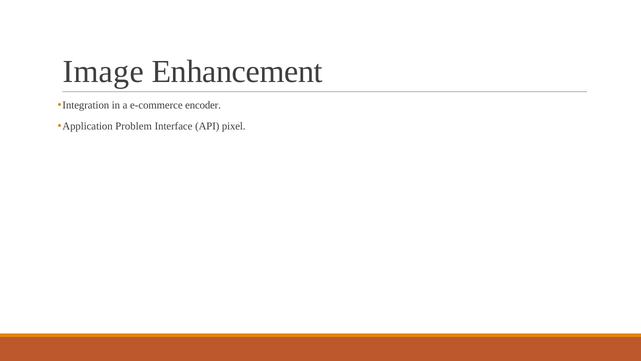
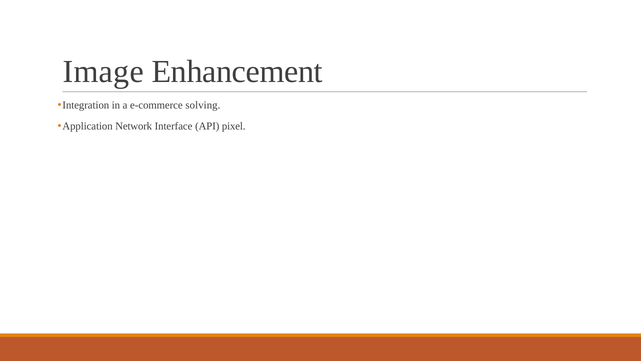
encoder: encoder -> solving (203, 105)
Problem: Problem -> Network (134, 126)
